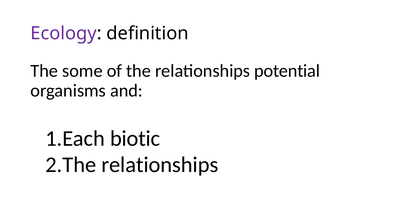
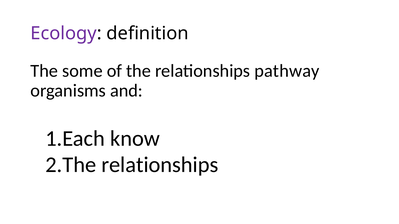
potential: potential -> pathway (287, 71)
biotic: biotic -> know (135, 139)
